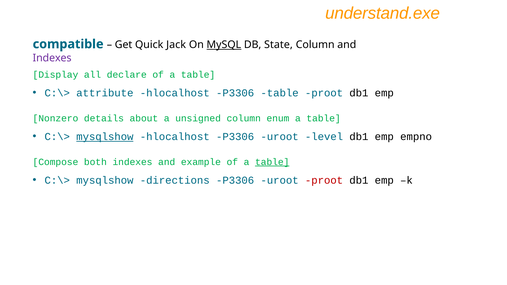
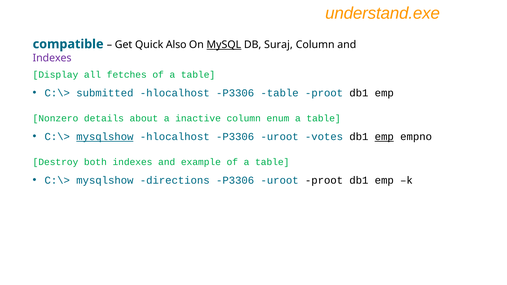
Jack: Jack -> Also (176, 45)
State: State -> Suraj (278, 45)
declare: declare -> fetches (127, 75)
attribute: attribute -> submitted (105, 93)
unsigned: unsigned -> inactive (198, 118)
level: level -> votes (324, 137)
emp underline: none -> present (384, 137)
Compose: Compose -> Destroy (55, 162)
table underline: present -> none (272, 162)
proot colour: red -> black (324, 181)
